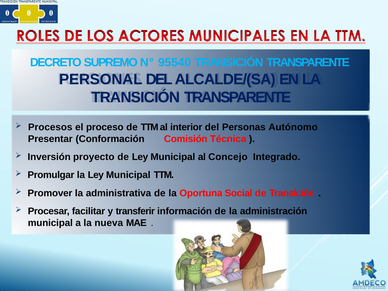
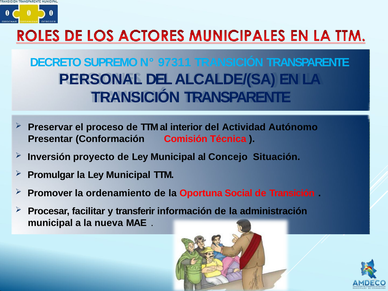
95540: 95540 -> 97311 (175, 63)
Procesos: Procesos -> Preservar (50, 127)
Personas: Personas -> Actividad (244, 127)
Integrado: Integrado -> Situación (277, 157)
administrativa: administrativa -> ordenamiento (118, 193)
